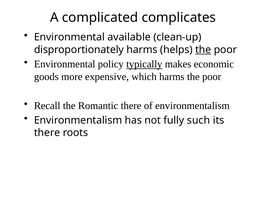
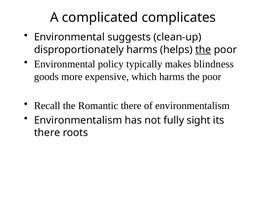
available: available -> suggests (129, 37)
typically underline: present -> none (144, 64)
economic: economic -> blindness (214, 64)
such: such -> sight (199, 120)
